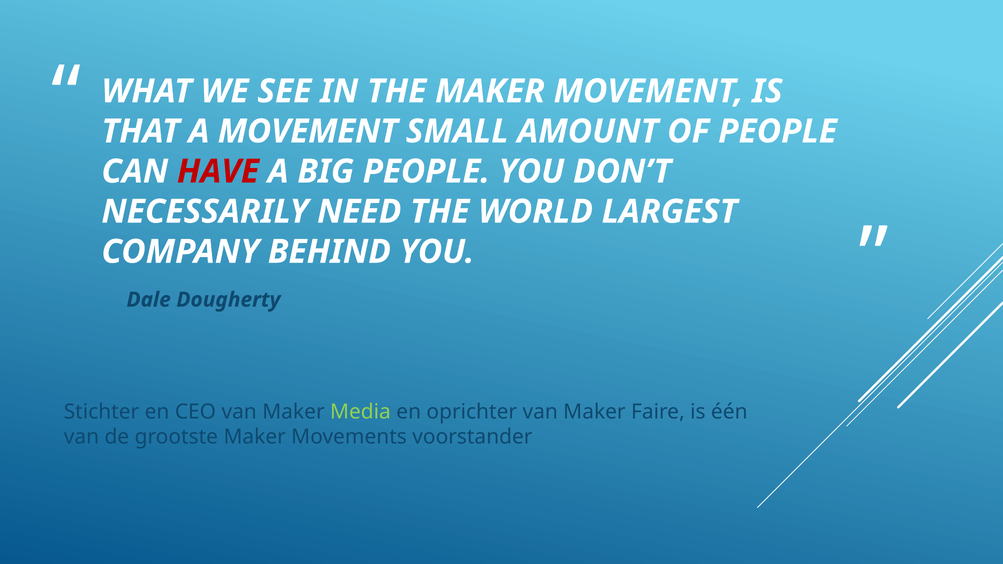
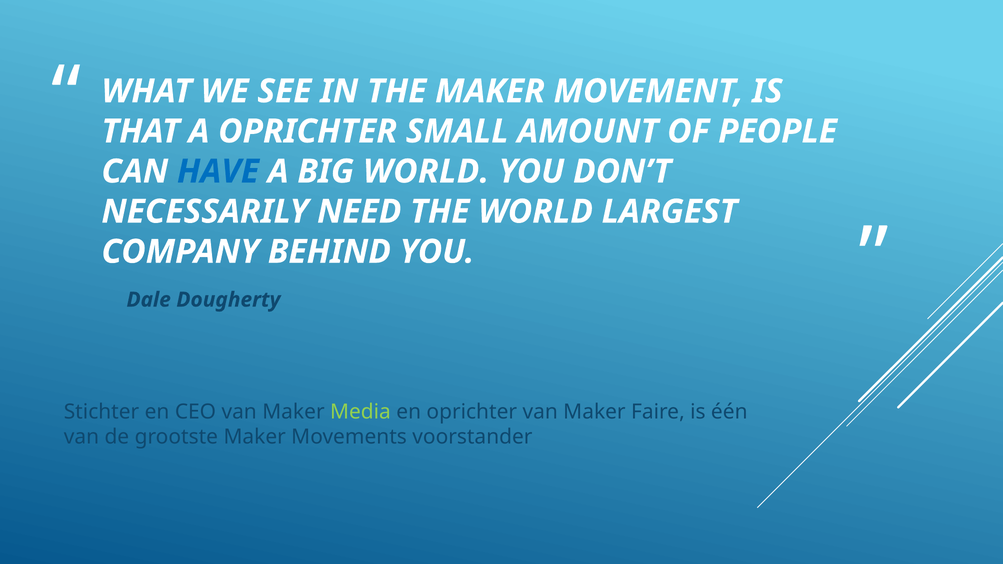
A MOVEMENT: MOVEMENT -> OPRICHTER (308, 131)
HAVE colour: red -> blue (218, 172)
BIG PEOPLE: PEOPLE -> WORLD (426, 172)
